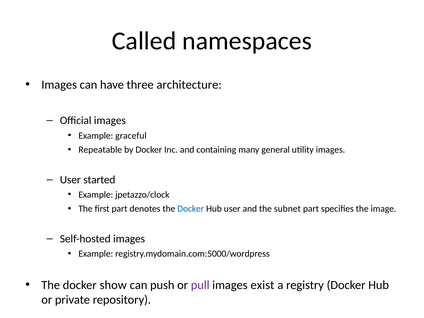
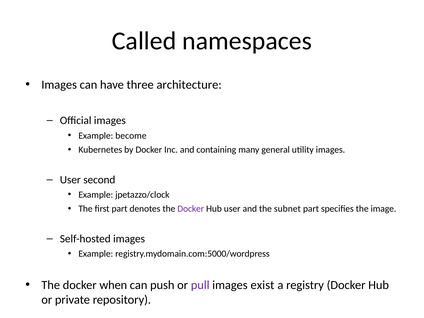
graceful: graceful -> become (131, 136)
Repeatable: Repeatable -> Kubernetes (100, 150)
started: started -> second (99, 180)
Docker colour: blue -> purple (191, 209)
show: show -> when (113, 285)
